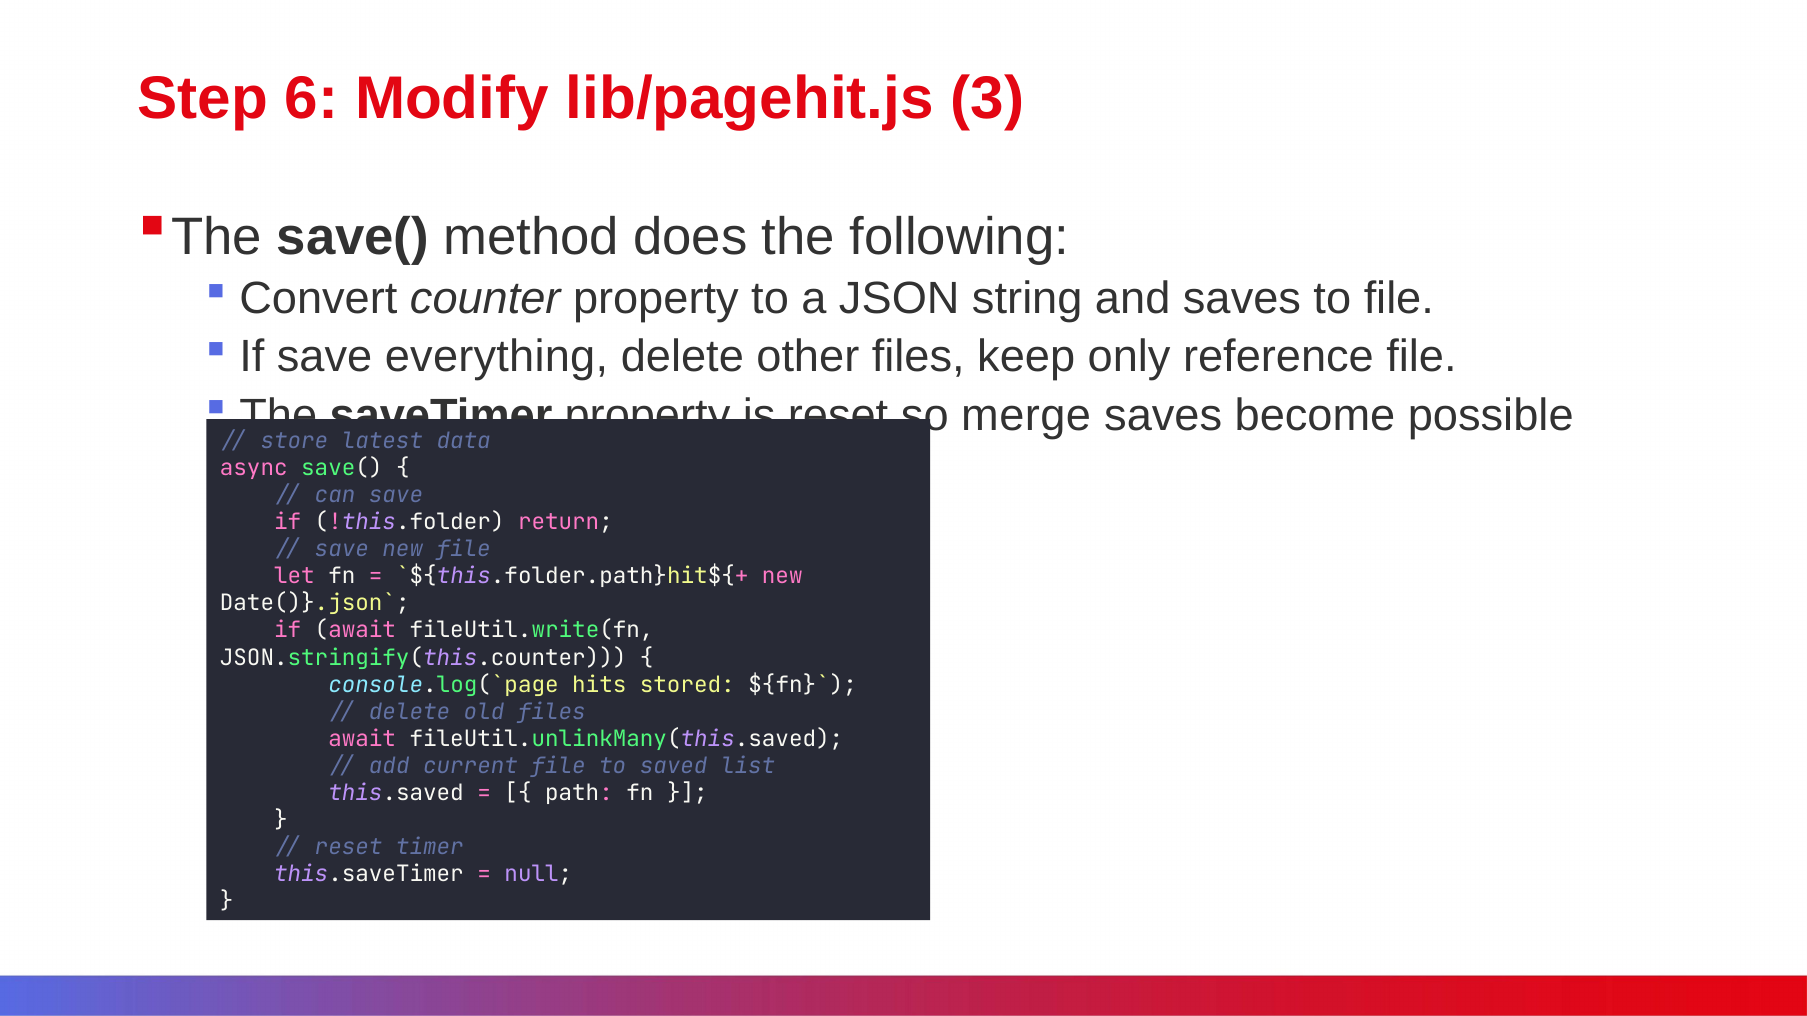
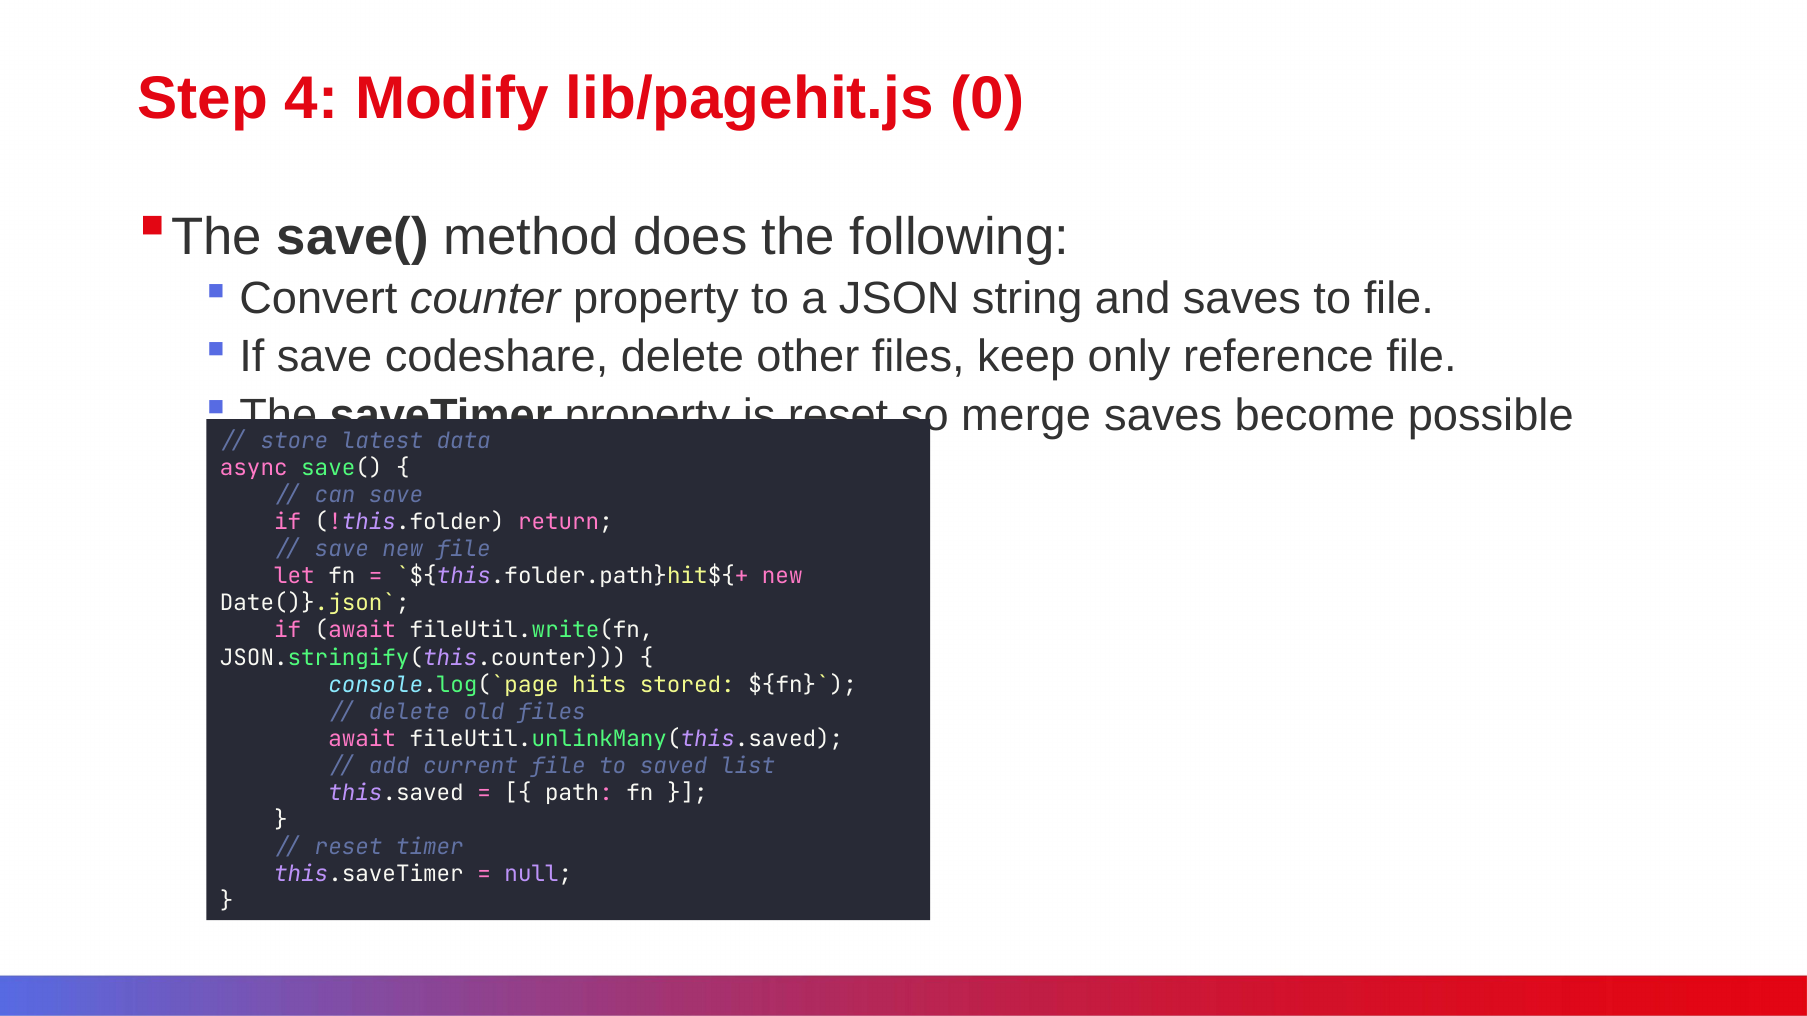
6: 6 -> 4 (311, 99)
3: 3 -> 0 (987, 99)
everything: everything -> codeshare (497, 357)
